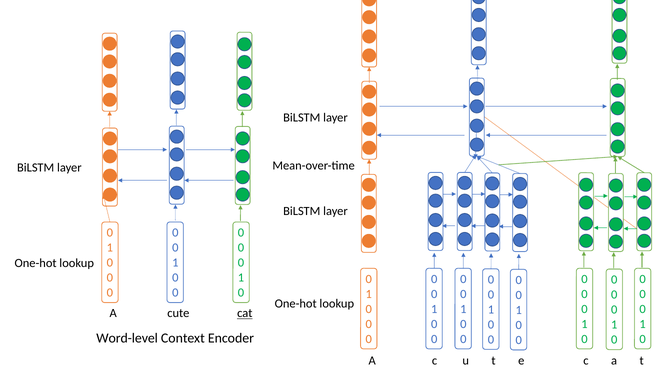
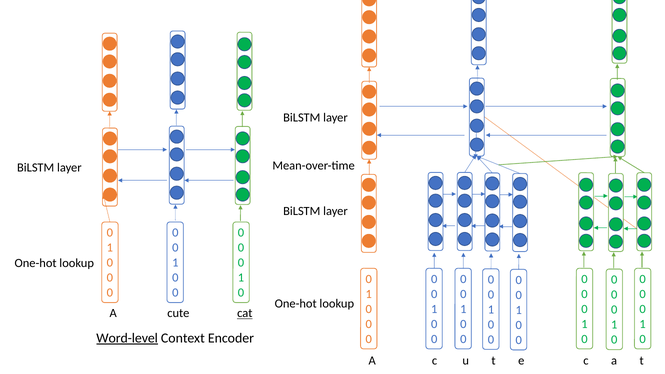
Word-level underline: none -> present (127, 338)
